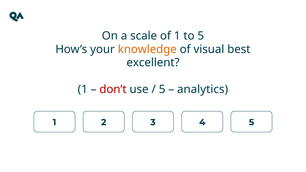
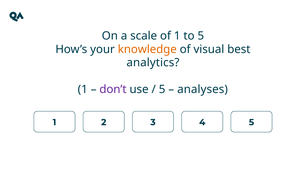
excellent: excellent -> analytics (153, 63)
don’t colour: red -> purple (113, 89)
analytics: analytics -> analyses (203, 89)
